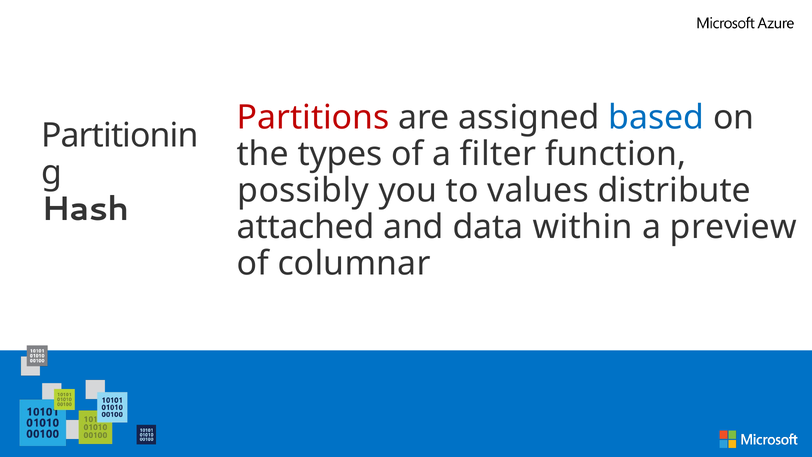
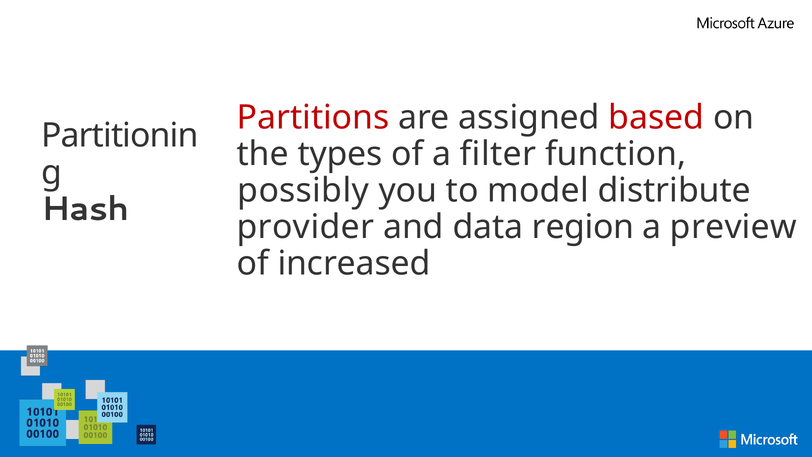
based colour: blue -> red (656, 117)
values: values -> model (538, 190)
attached: attached -> provider (305, 227)
within: within -> region (583, 227)
columnar: columnar -> increased (354, 263)
